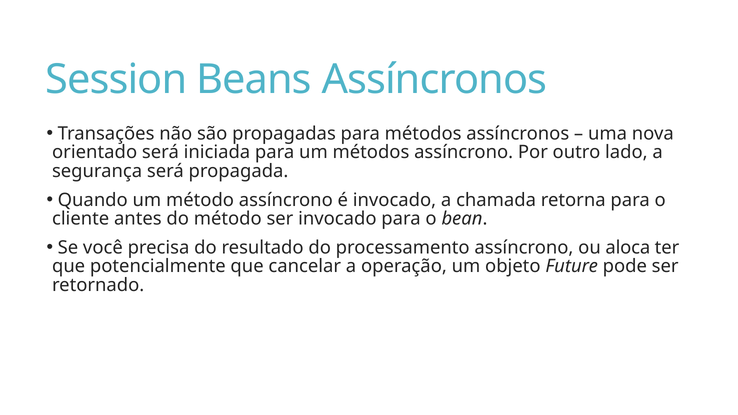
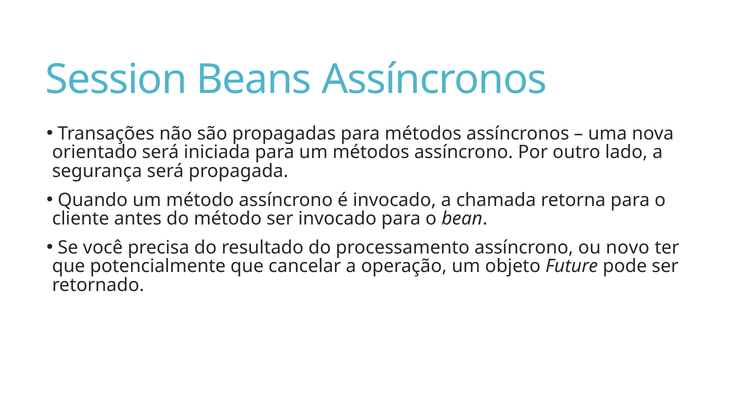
aloca: aloca -> novo (628, 248)
